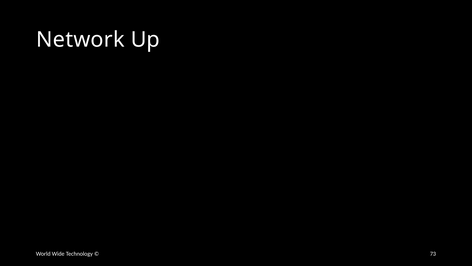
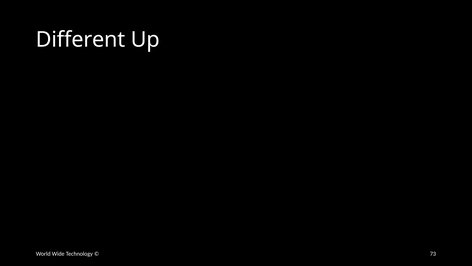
Network: Network -> Different (81, 40)
